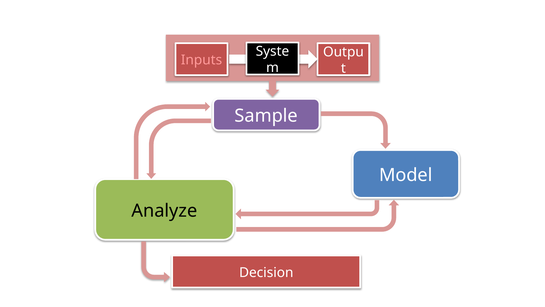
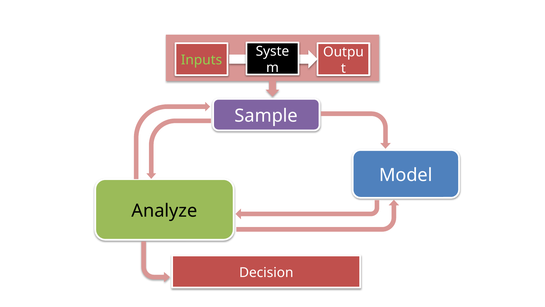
Inputs colour: pink -> light green (201, 60)
